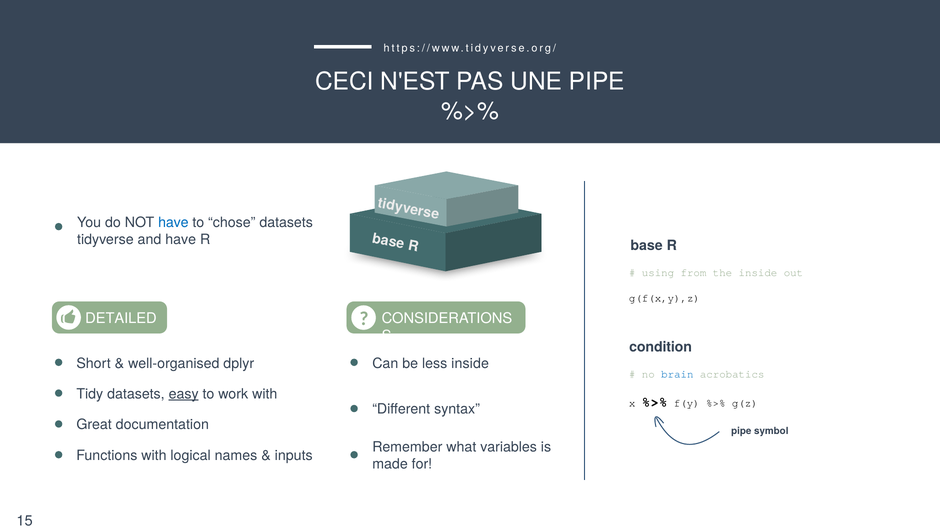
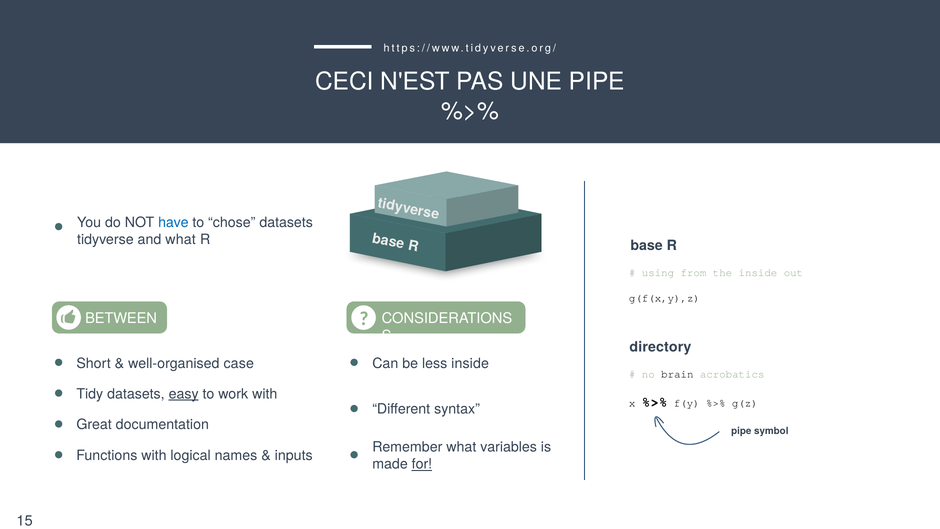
and have: have -> what (181, 240)
DETAILED: DETAILED -> BETWEEN (121, 318)
condition: condition -> directory (660, 347)
dplyr: dplyr -> case (239, 363)
brain colour: blue -> black (677, 374)
for underline: none -> present (422, 464)
